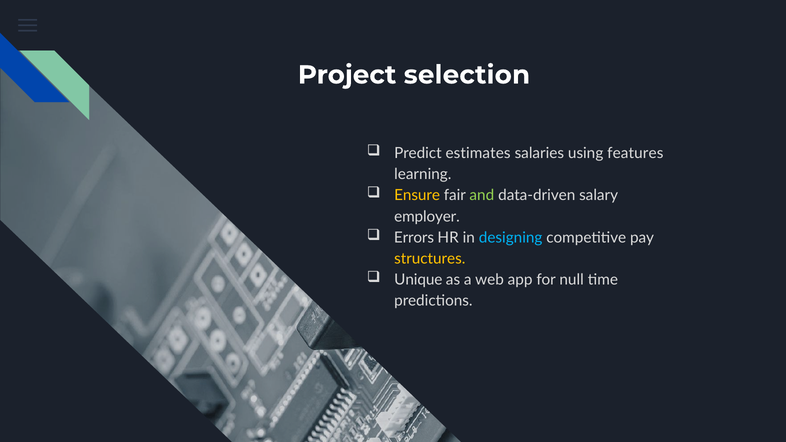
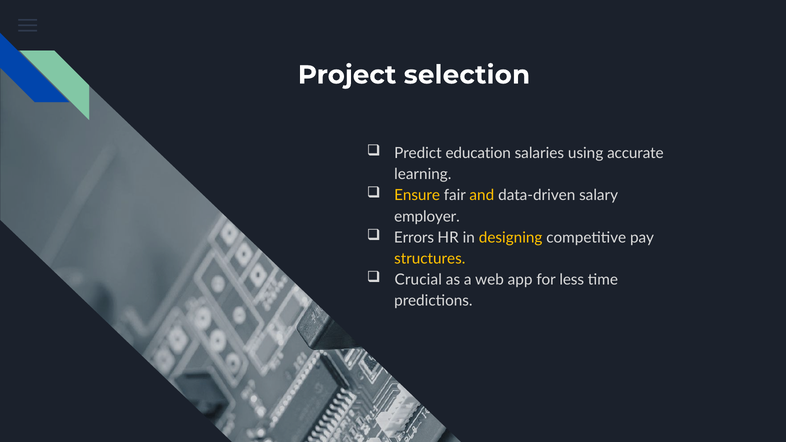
estimates: estimates -> education (478, 153)
features: features -> accurate (635, 153)
and colour: light green -> yellow (482, 195)
designing colour: light blue -> yellow (511, 238)
Unique: Unique -> Crucial (418, 280)
null: null -> less (572, 280)
